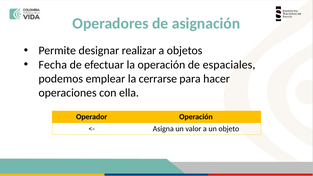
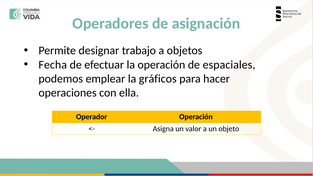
realizar: realizar -> trabajo (139, 51)
cerrarse: cerrarse -> gráficos (158, 79)
